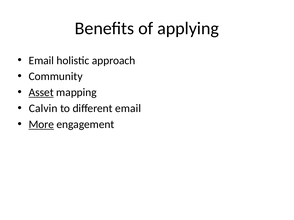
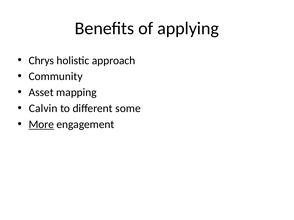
Email: Email -> Chrys (41, 61)
Asset underline: present -> none (41, 93)
different email: email -> some (128, 109)
